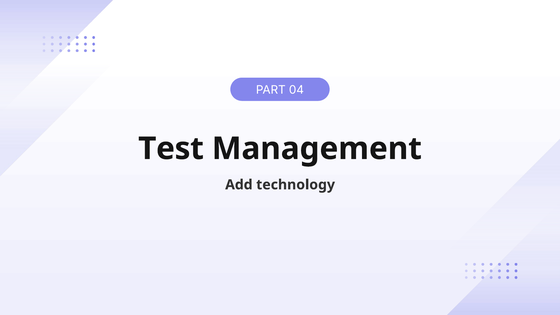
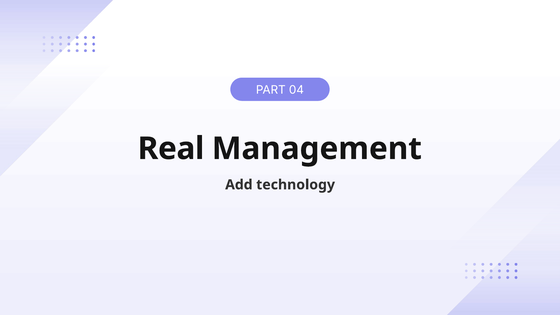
Test: Test -> Real (171, 149)
